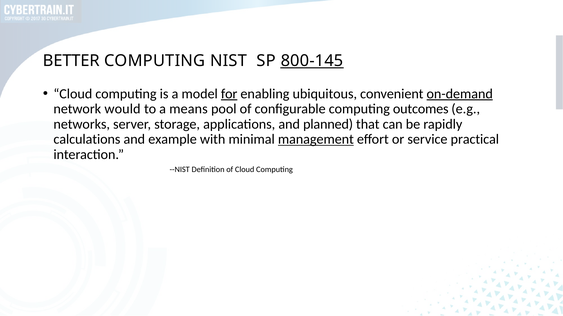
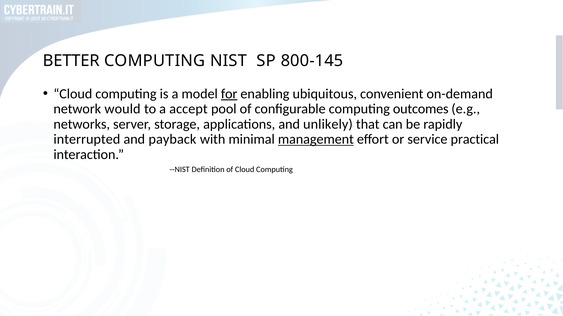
800-145 underline: present -> none (312, 61)
on-demand underline: present -> none (460, 94)
means: means -> accept (188, 109)
planned: planned -> unlikely (328, 124)
calculations: calculations -> interrupted (87, 140)
example: example -> payback (172, 140)
